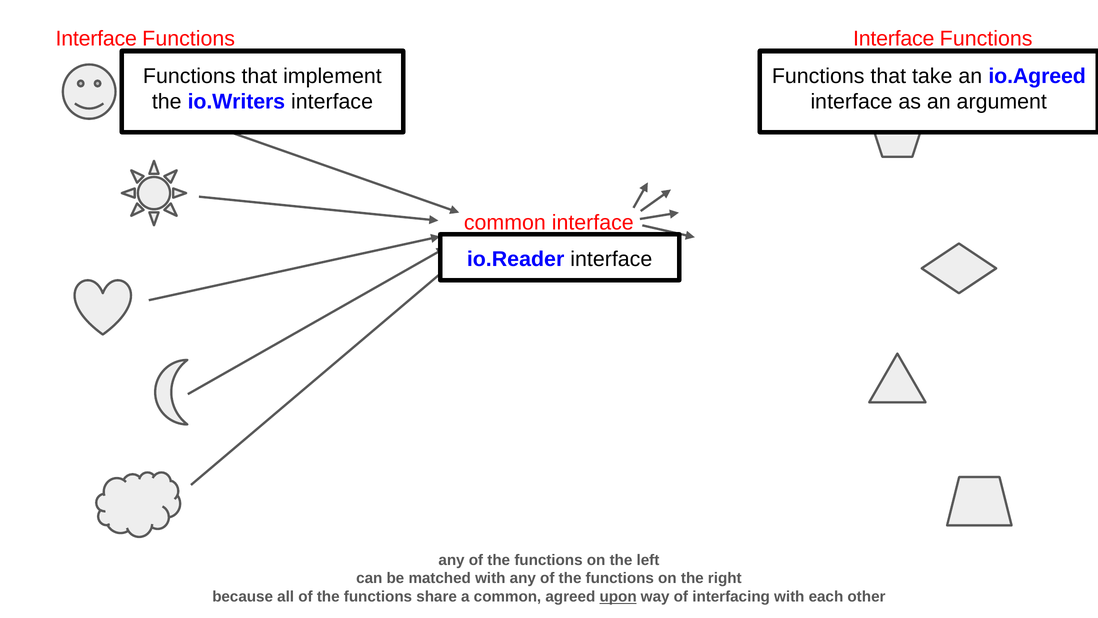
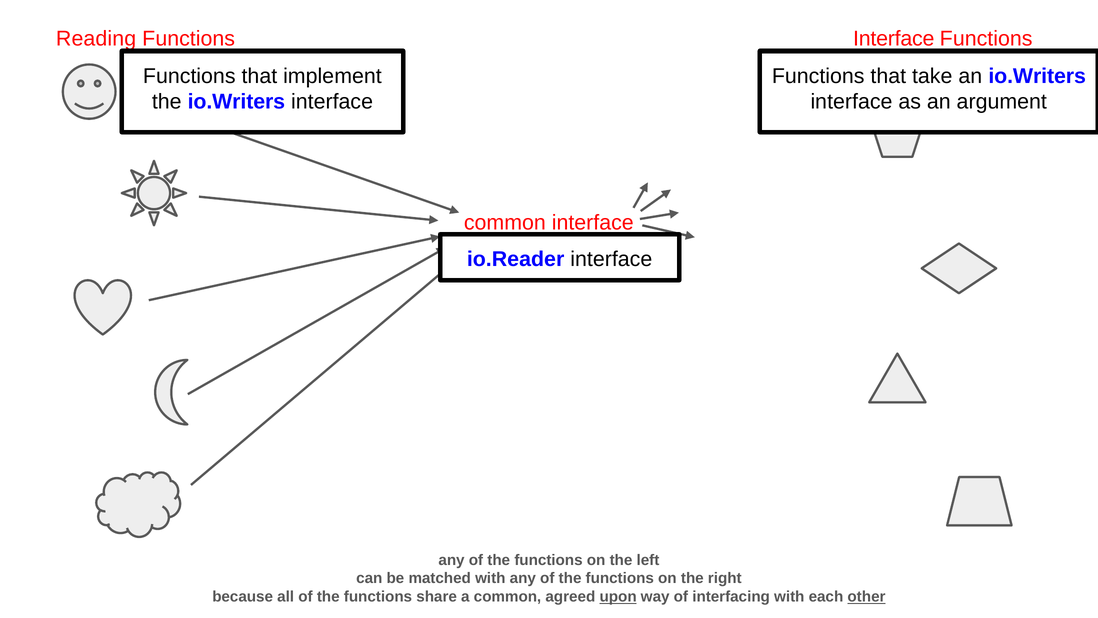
Interface: Interface -> Reading (96, 39)
an io.Agreed: io.Agreed -> io.Writers (1037, 76)
other underline: none -> present (866, 596)
